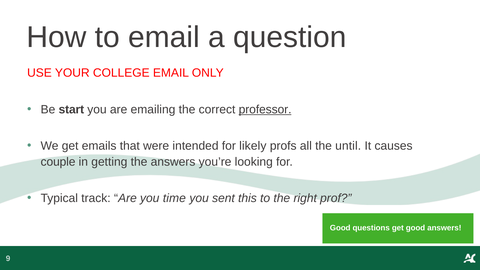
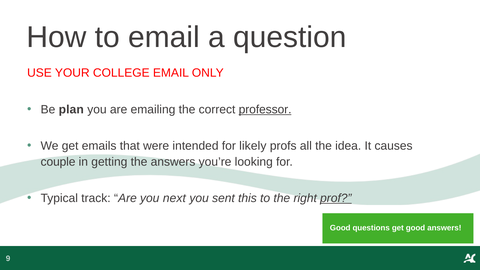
start: start -> plan (71, 109)
until: until -> idea (348, 146)
time: time -> next (174, 198)
prof underline: none -> present (336, 198)
